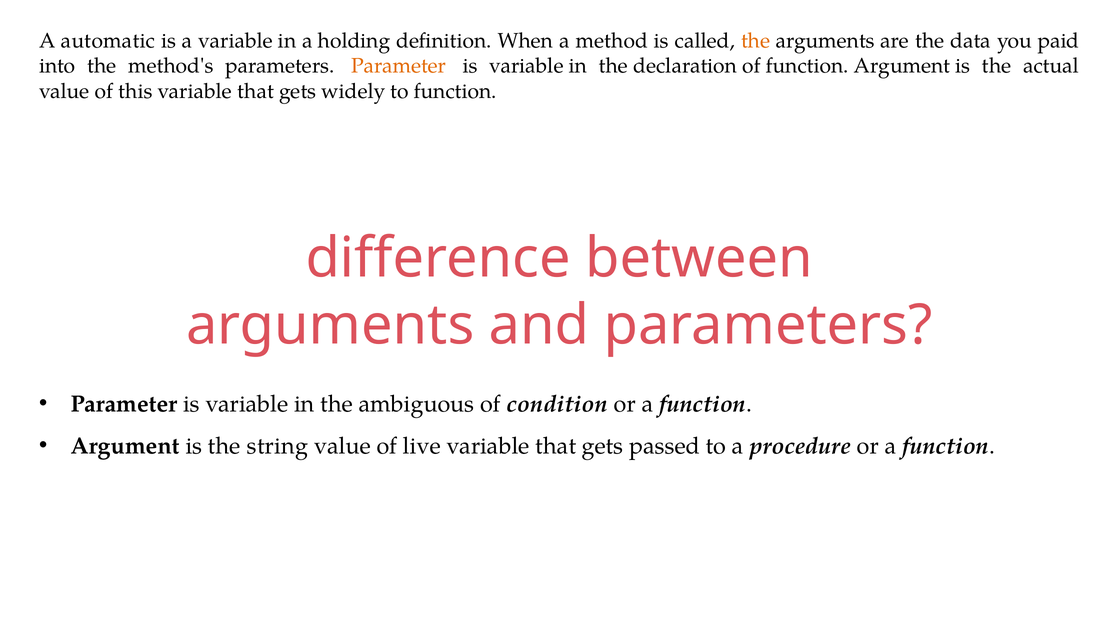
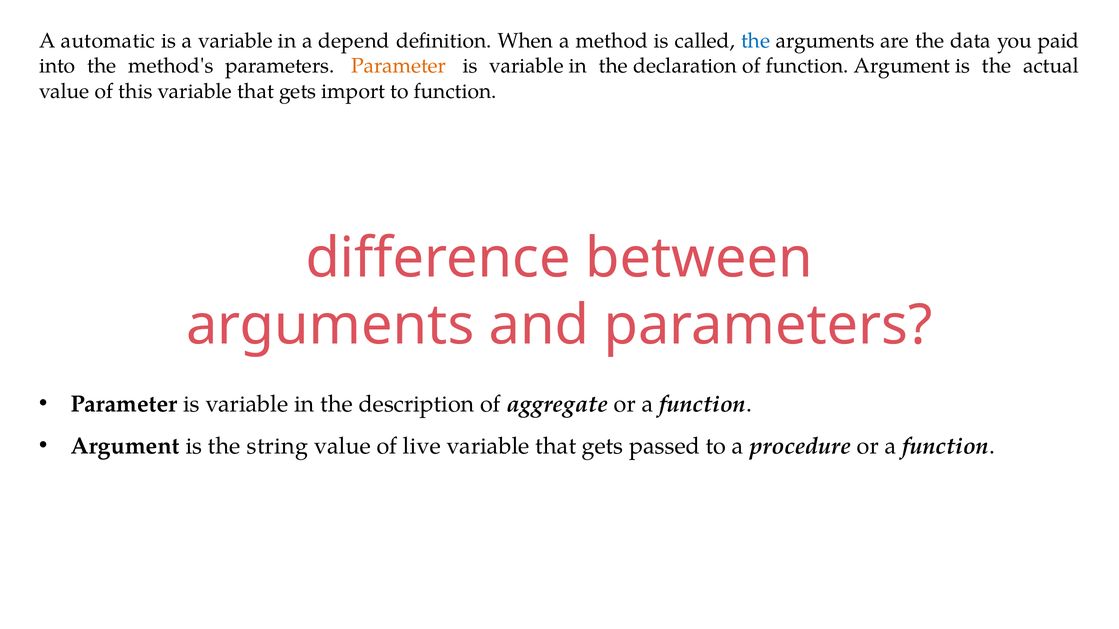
holding: holding -> depend (354, 41)
the colour: orange -> blue (756, 41)
widely: widely -> import (353, 91)
ambiguous: ambiguous -> description (417, 404)
condition: condition -> aggregate (557, 404)
